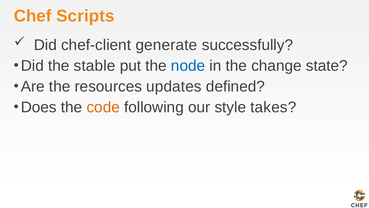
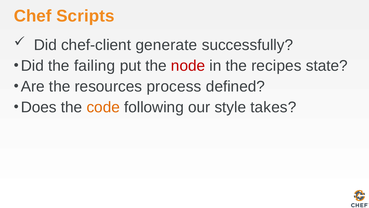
stable: stable -> failing (95, 66)
node colour: blue -> red (188, 66)
change: change -> recipes (276, 66)
updates: updates -> process (174, 86)
